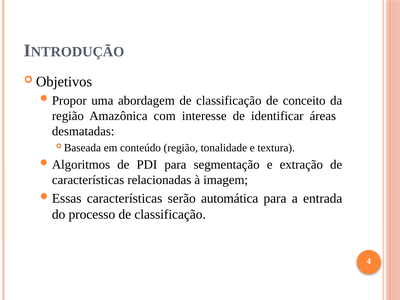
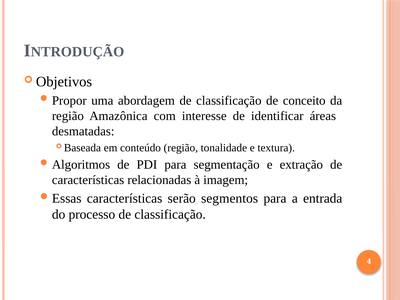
automática: automática -> segmentos (230, 198)
